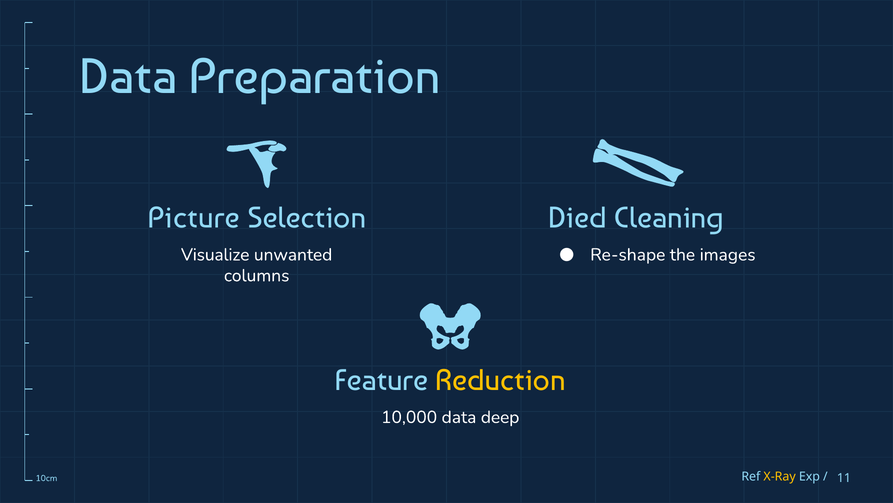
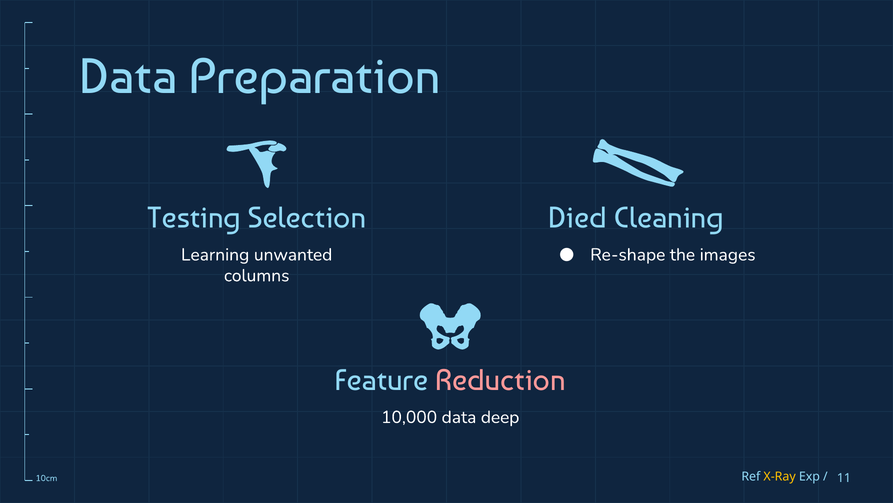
Picture: Picture -> Testing (194, 218)
Visualize: Visualize -> Learning (215, 254)
Reduction colour: yellow -> pink (500, 380)
